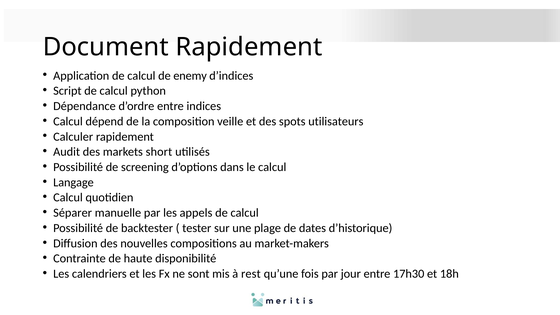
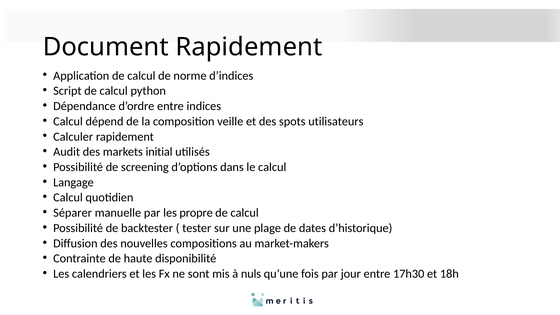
enemy: enemy -> norme (190, 76)
short: short -> initial (159, 152)
appels: appels -> propre (196, 213)
rest: rest -> nuls (251, 274)
